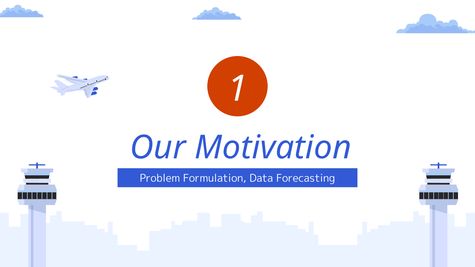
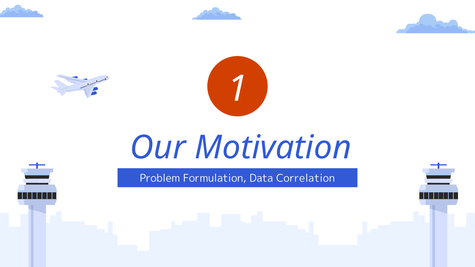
Forecasting: Forecasting -> Correlation (306, 179)
